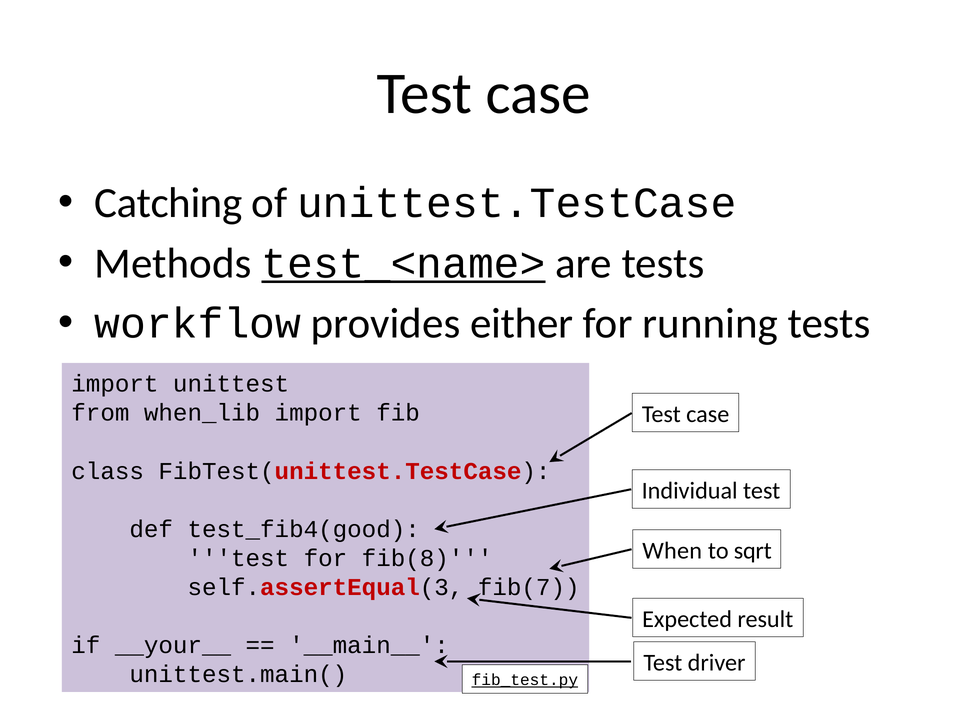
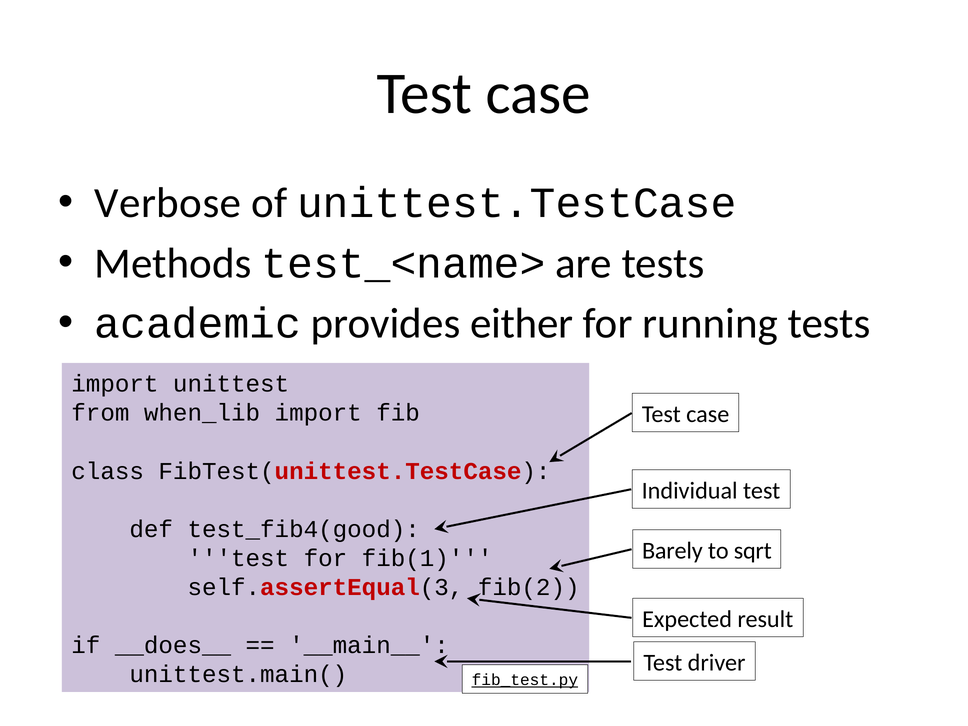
Catching: Catching -> Verbose (168, 203)
test_<name> underline: present -> none (403, 263)
workflow: workflow -> academic (198, 324)
When: When -> Barely (672, 551)
fib(8: fib(8 -> fib(1 (427, 558)
fib(7: fib(7 -> fib(2 (529, 587)
__your__: __your__ -> __does__ (173, 645)
